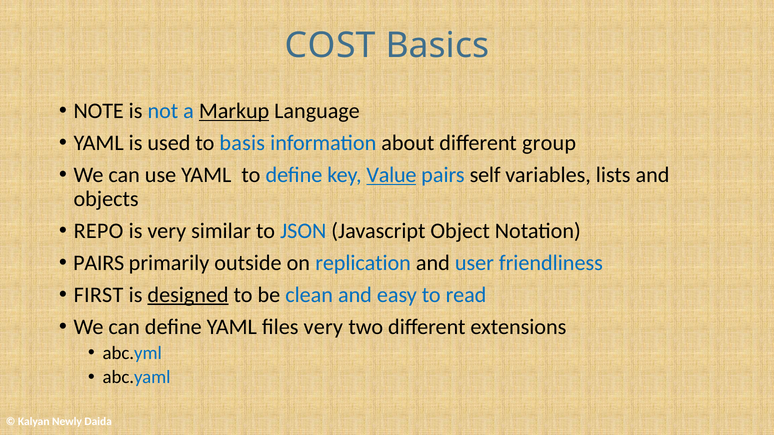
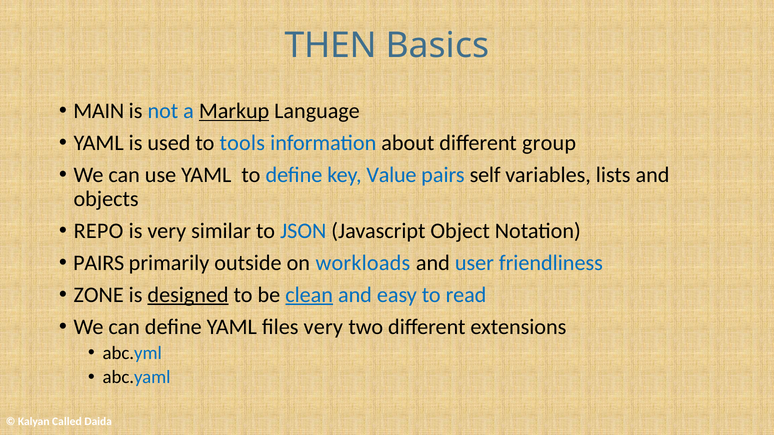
COST: COST -> THEN (331, 46)
NOTE: NOTE -> MAIN (99, 111)
basis: basis -> tools (242, 143)
Value underline: present -> none (391, 175)
replication: replication -> workloads (363, 263)
FIRST: FIRST -> ZONE (99, 295)
clean underline: none -> present (309, 295)
Newly: Newly -> Called (67, 422)
